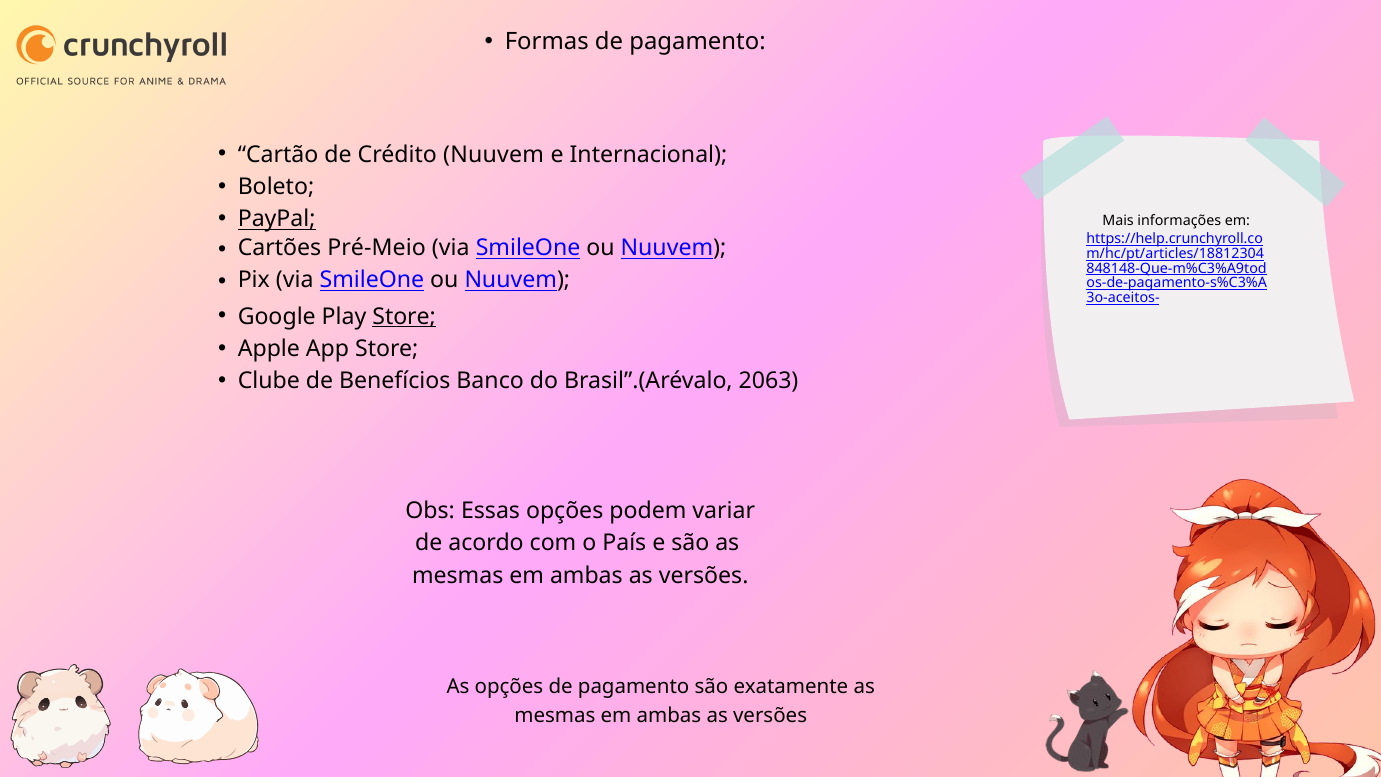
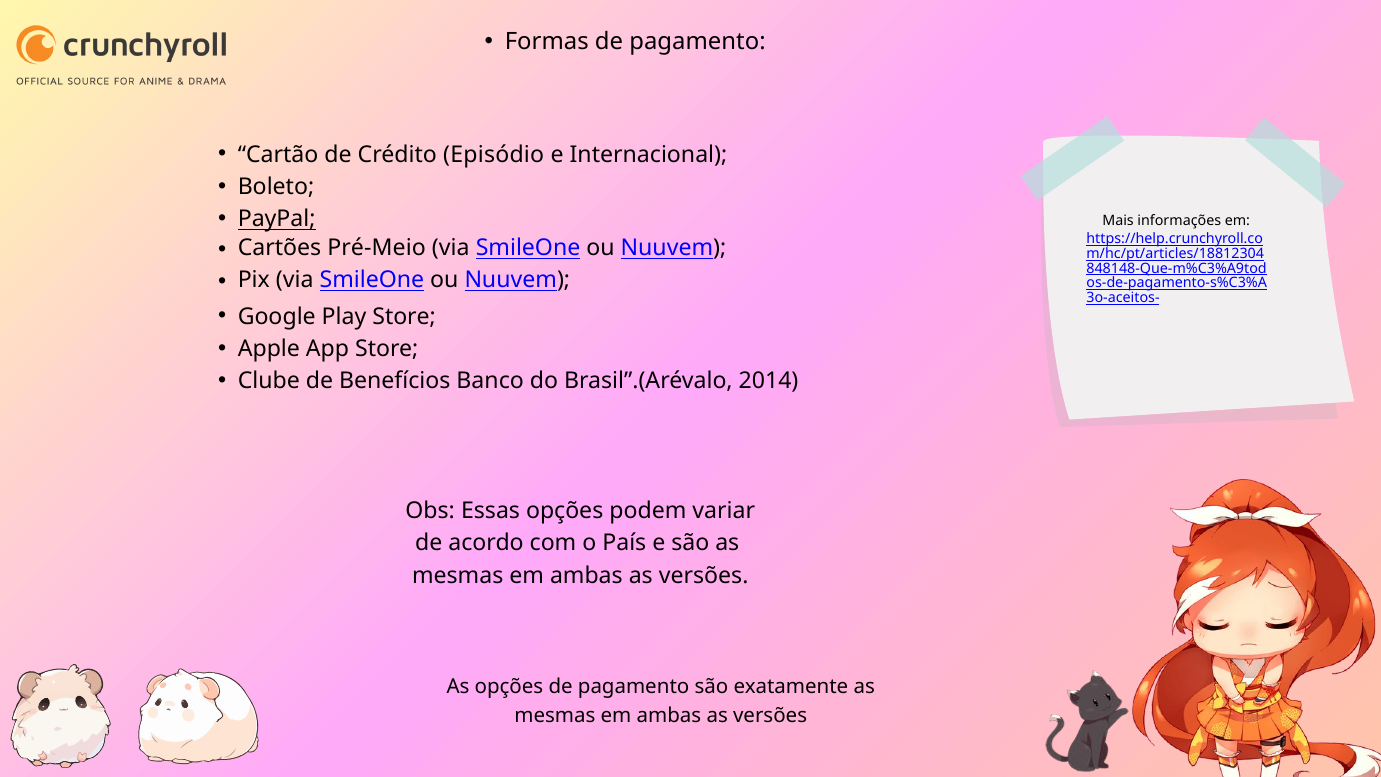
Crédito Nuuvem: Nuuvem -> Episódio (494, 154)
Store underline: present -> none (404, 316)
2063: 2063 -> 2014 (769, 381)
